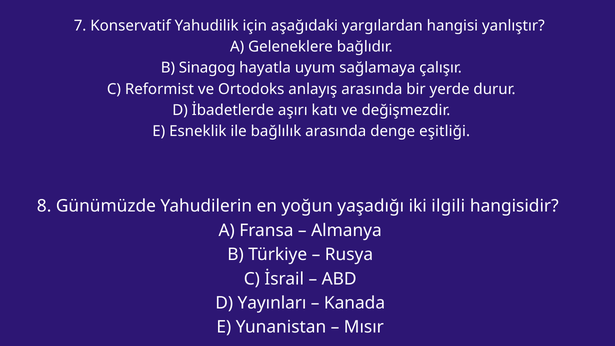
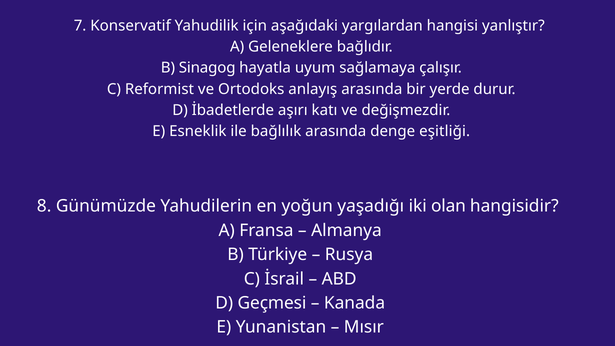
ilgili: ilgili -> olan (448, 206)
Yayınları: Yayınları -> Geçmesi (272, 303)
